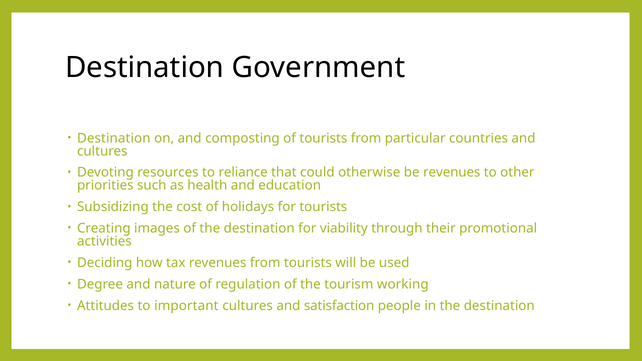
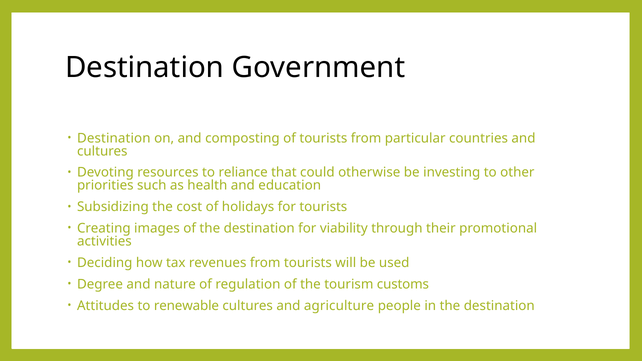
be revenues: revenues -> investing (452, 173)
working: working -> customs (403, 284)
important: important -> renewable (186, 306)
satisfaction: satisfaction -> agriculture (339, 306)
